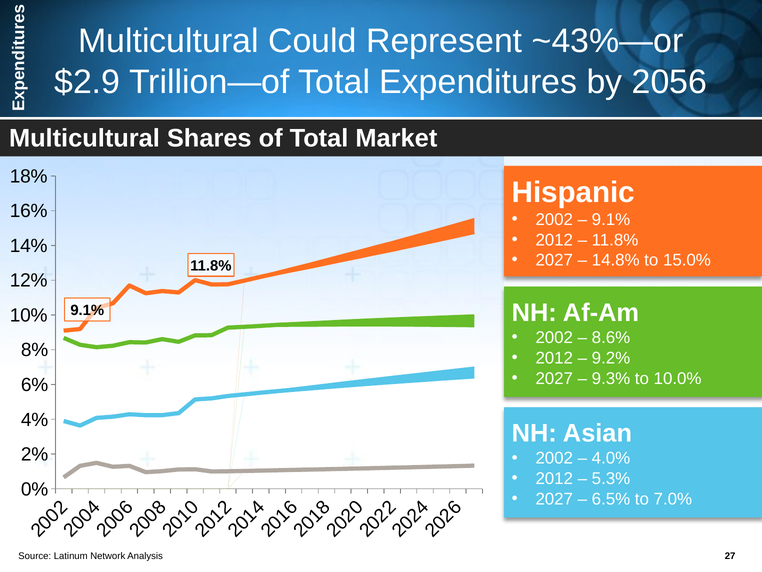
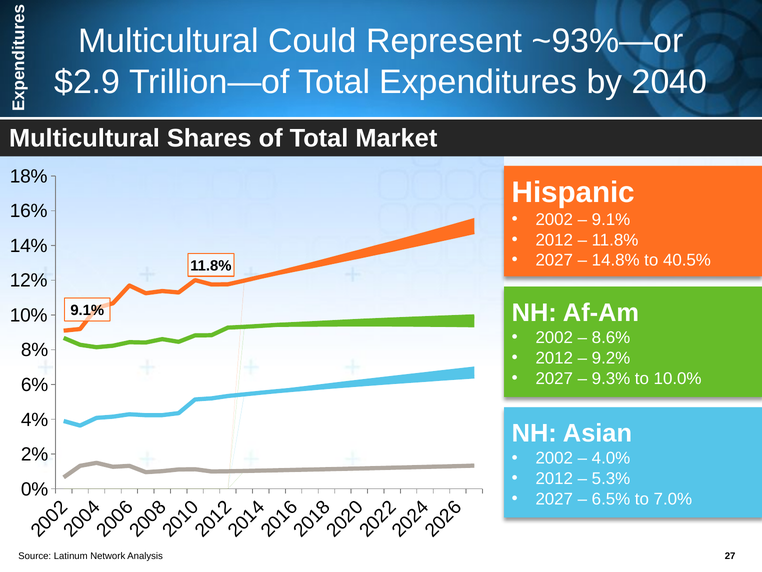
~43%—or: ~43%—or -> ~93%—or (608, 41)
2056: 2056 -> 2040 (669, 82)
15.0%: 15.0% -> 40.5% (687, 260)
